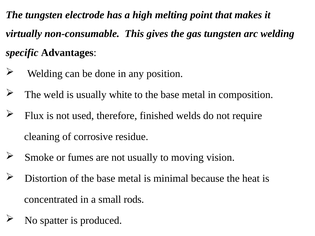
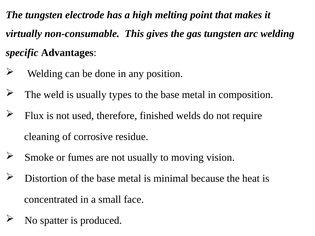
white: white -> types (120, 95)
rods: rods -> face (134, 200)
